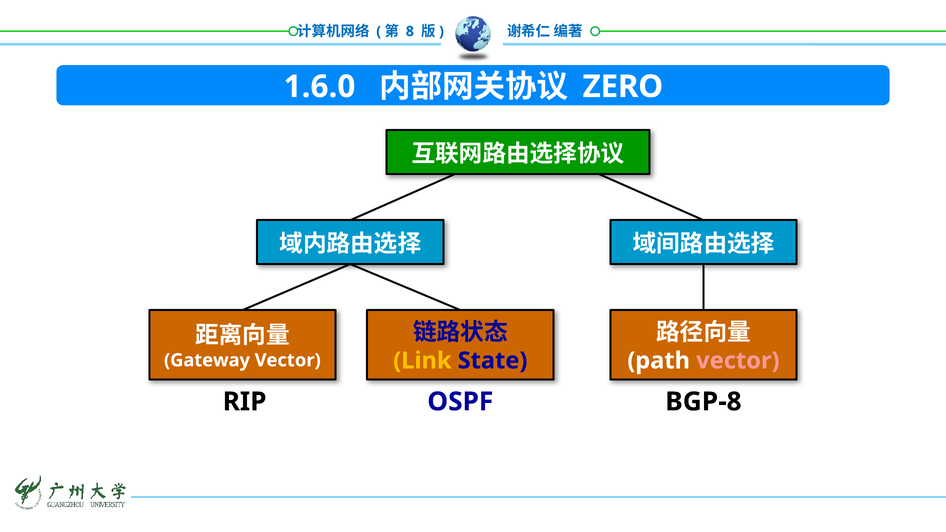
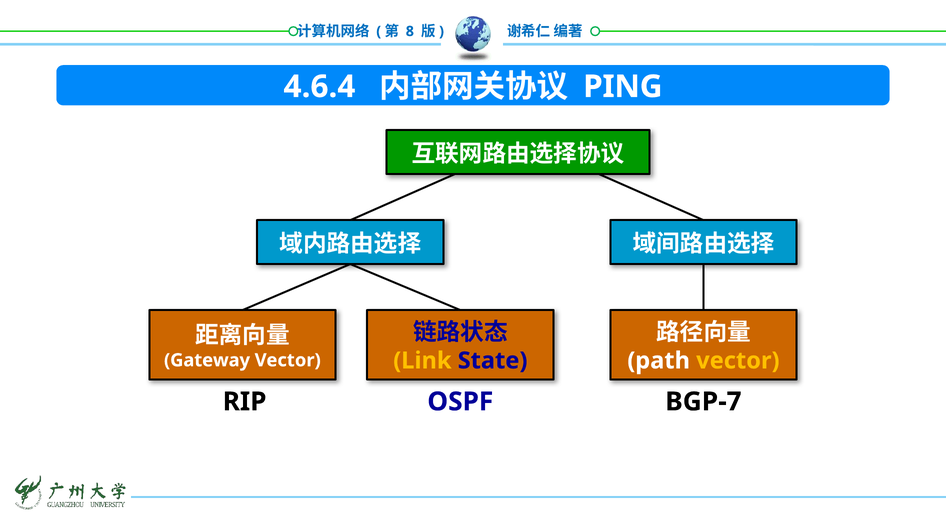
1.6.0: 1.6.0 -> 4.6.4 (319, 87)
ZERO: ZERO -> PING (623, 87)
vector colour: pink -> yellow (738, 361)
BGP-8: BGP-8 -> BGP-7 (703, 402)
